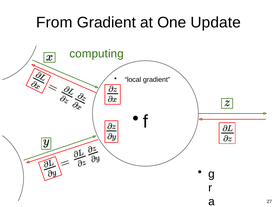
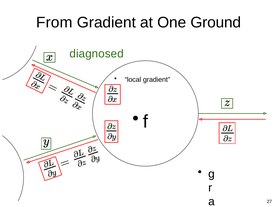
Update: Update -> Ground (216, 23)
computing: computing -> diagnosed (97, 54)
